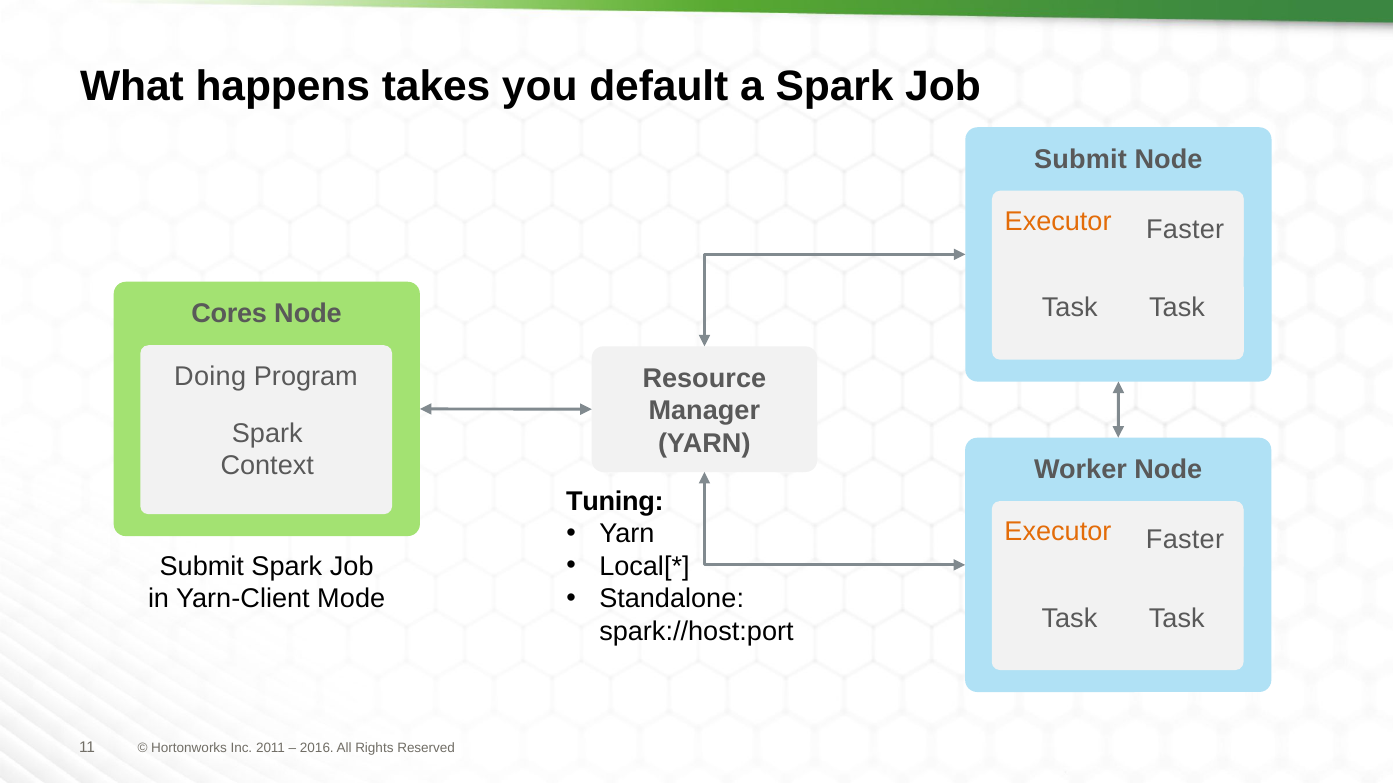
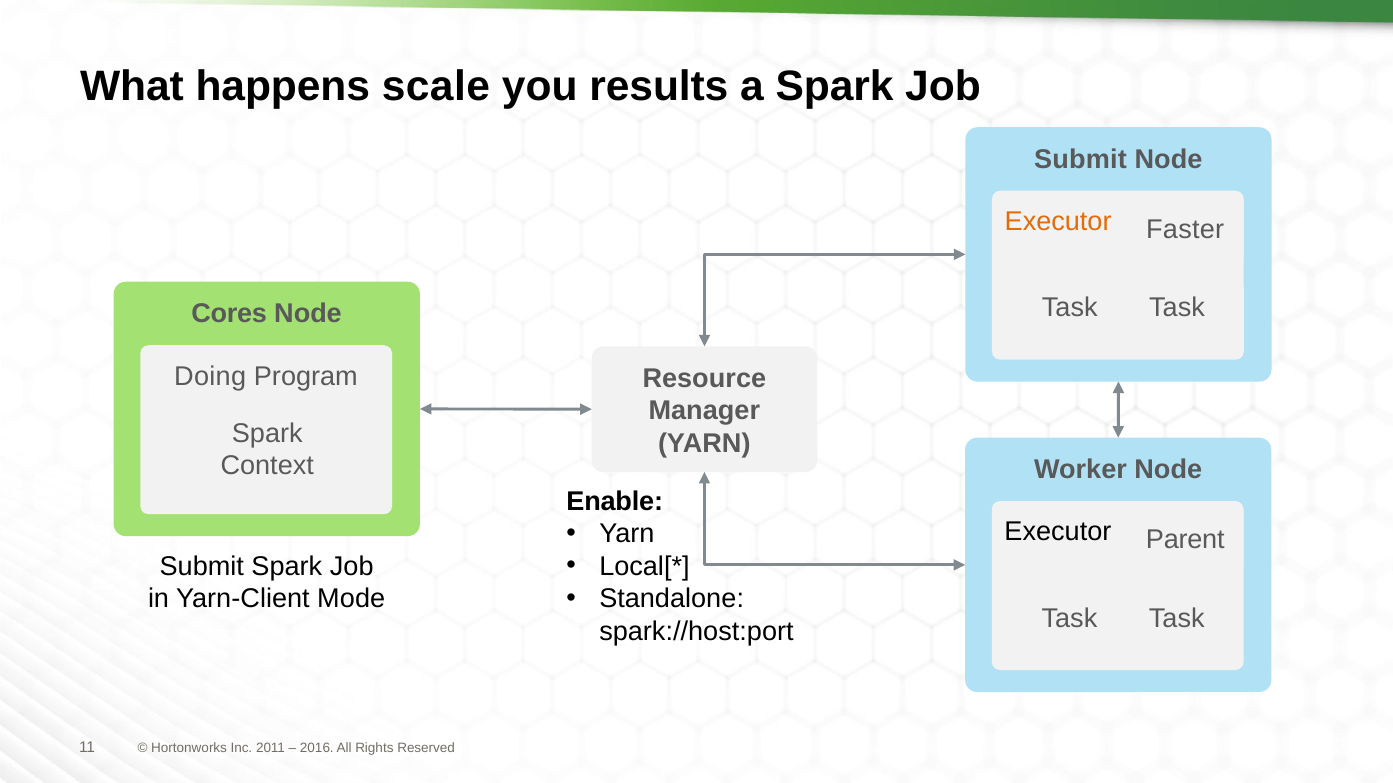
takes: takes -> scale (436, 86)
default: default -> results (659, 86)
Tuning: Tuning -> Enable (615, 502)
Executor colour: orange -> black (1058, 532)
Faster: Faster -> Parent (1185, 540)
